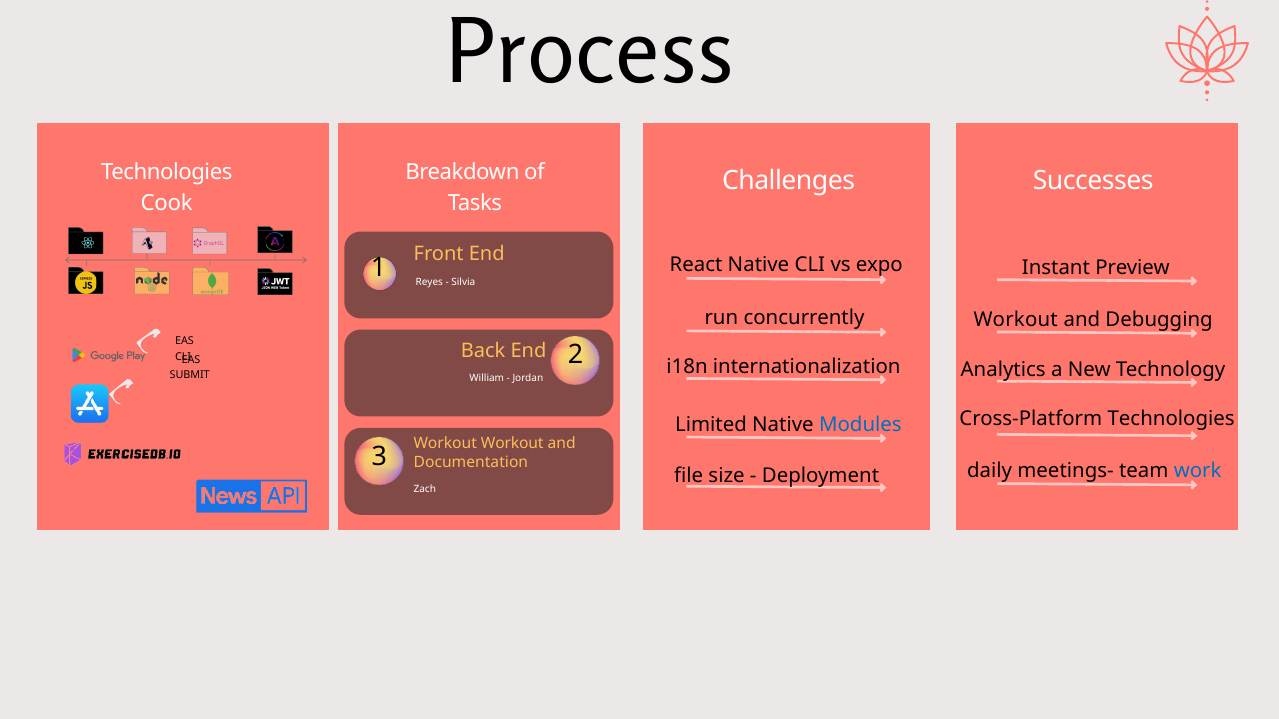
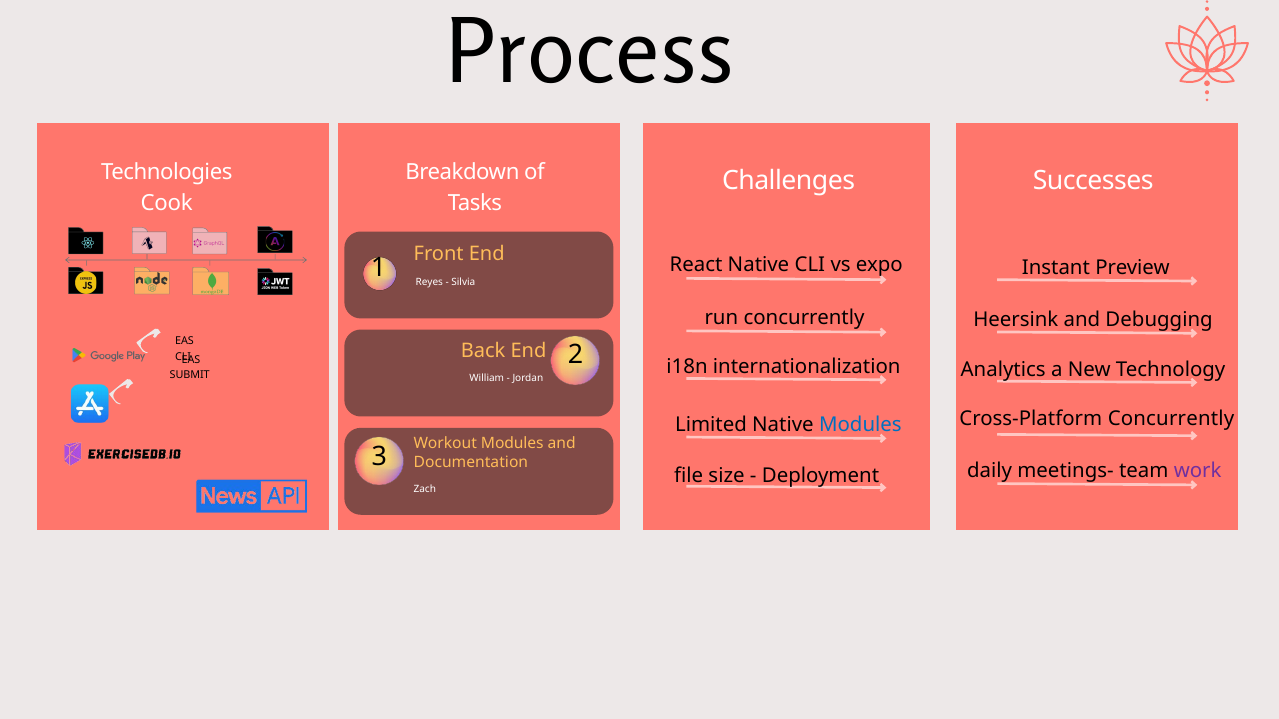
Workout: Workout -> Heersink (1016, 320)
Cross-Platform Technologies: Technologies -> Concurrently (1171, 419)
Workout Workout: Workout -> Modules (512, 444)
work colour: blue -> purple (1198, 471)
